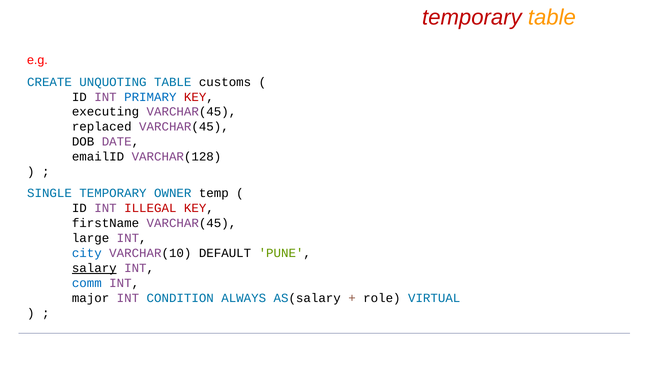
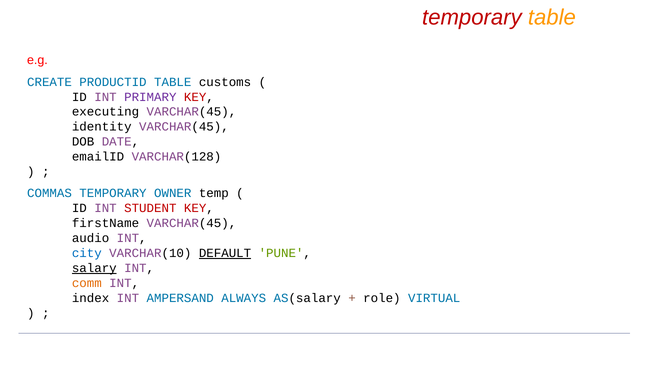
UNQUOTING: UNQUOTING -> PRODUCTID (113, 82)
PRIMARY colour: blue -> purple (150, 97)
replaced: replaced -> identity (102, 127)
SINGLE: SINGLE -> COMMAS (49, 193)
ILLEGAL: ILLEGAL -> STUDENT (150, 208)
large: large -> audio (91, 238)
DEFAULT underline: none -> present (225, 253)
comm colour: blue -> orange (87, 283)
major: major -> index (91, 298)
CONDITION: CONDITION -> AMPERSAND (180, 298)
